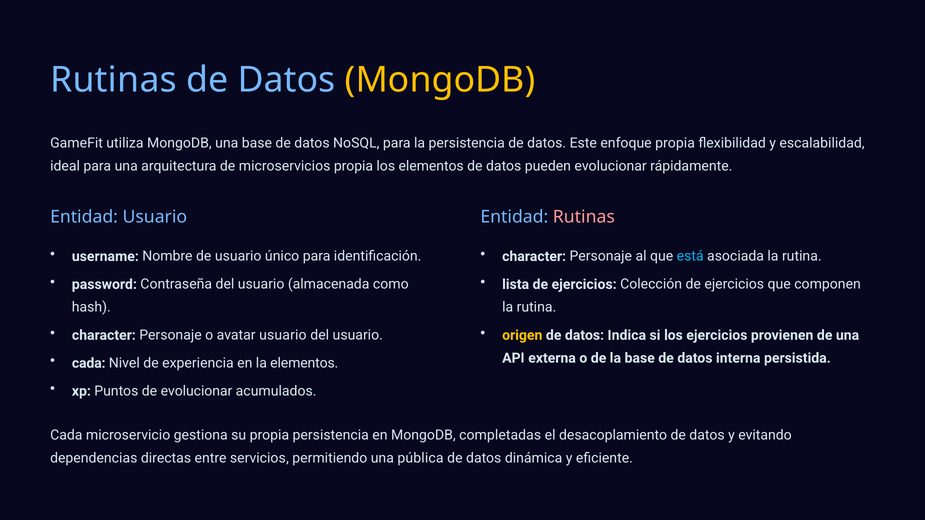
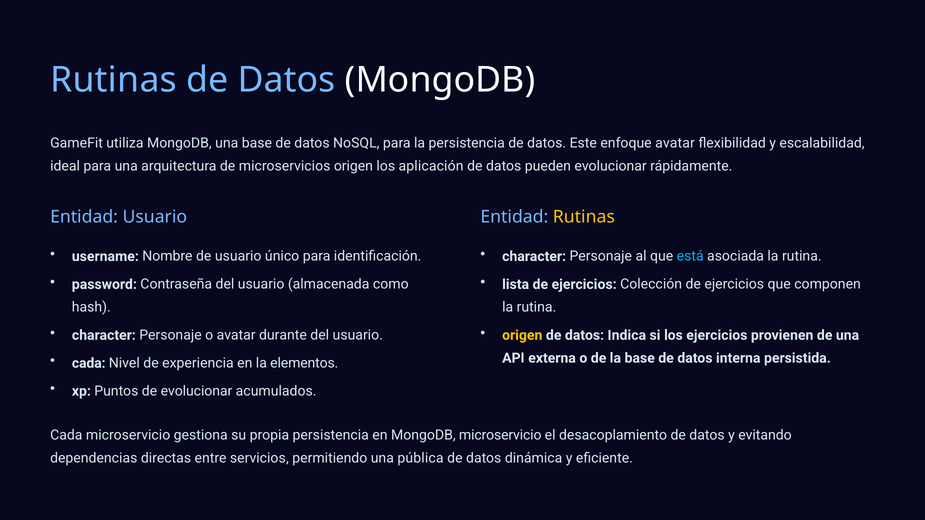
MongoDB colour: yellow -> white (440, 80)
enfoque propia: propia -> avatar (675, 143)
microservicios propia: propia -> origen (353, 166)
los elementos: elementos -> aplicación (431, 166)
Rutinas colour: pink -> yellow (584, 217)
avatar usuario: usuario -> durante (283, 335)
MongoDB completadas: completadas -> microservicio (500, 435)
